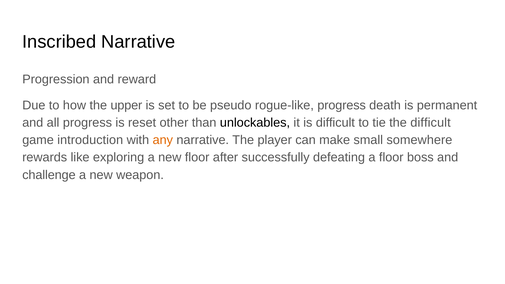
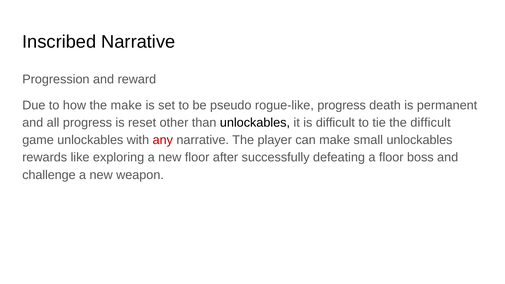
the upper: upper -> make (126, 105)
game introduction: introduction -> unlockables (90, 140)
any colour: orange -> red (163, 140)
small somewhere: somewhere -> unlockables (419, 140)
